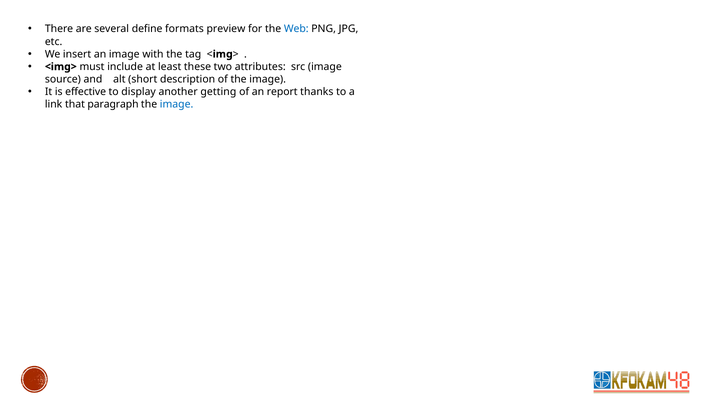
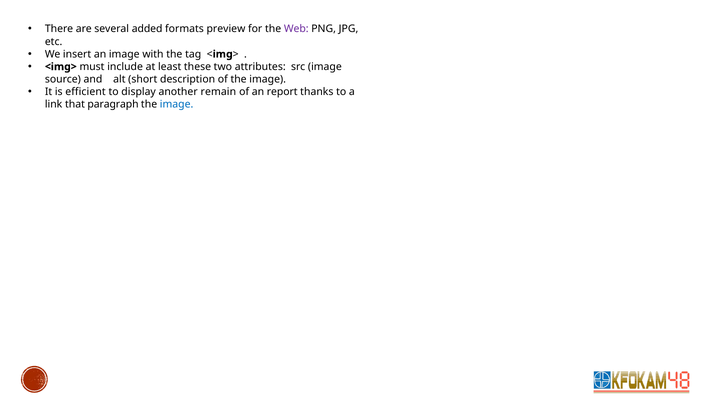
define: define -> added (147, 29)
Web colour: blue -> purple (296, 29)
effective: effective -> efficient (86, 92)
getting: getting -> remain (218, 92)
